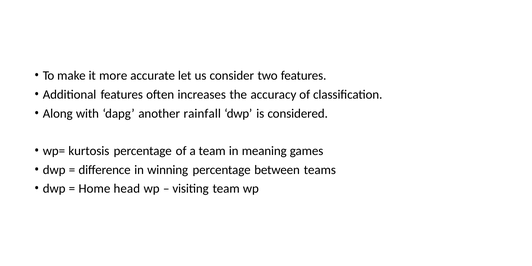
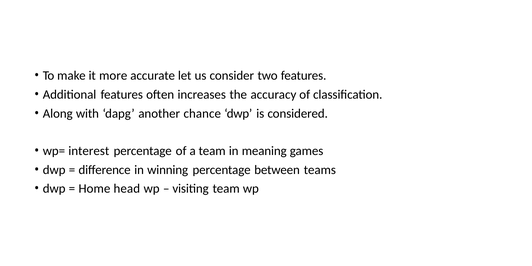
rainfall: rainfall -> chance (202, 114)
kurtosis: kurtosis -> interest (89, 151)
